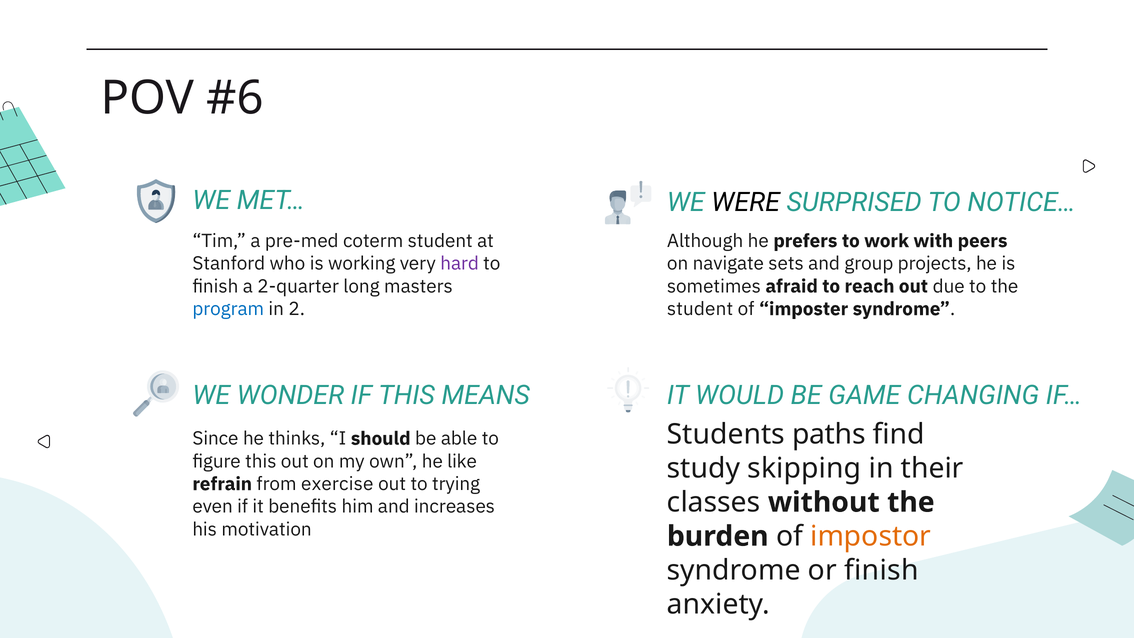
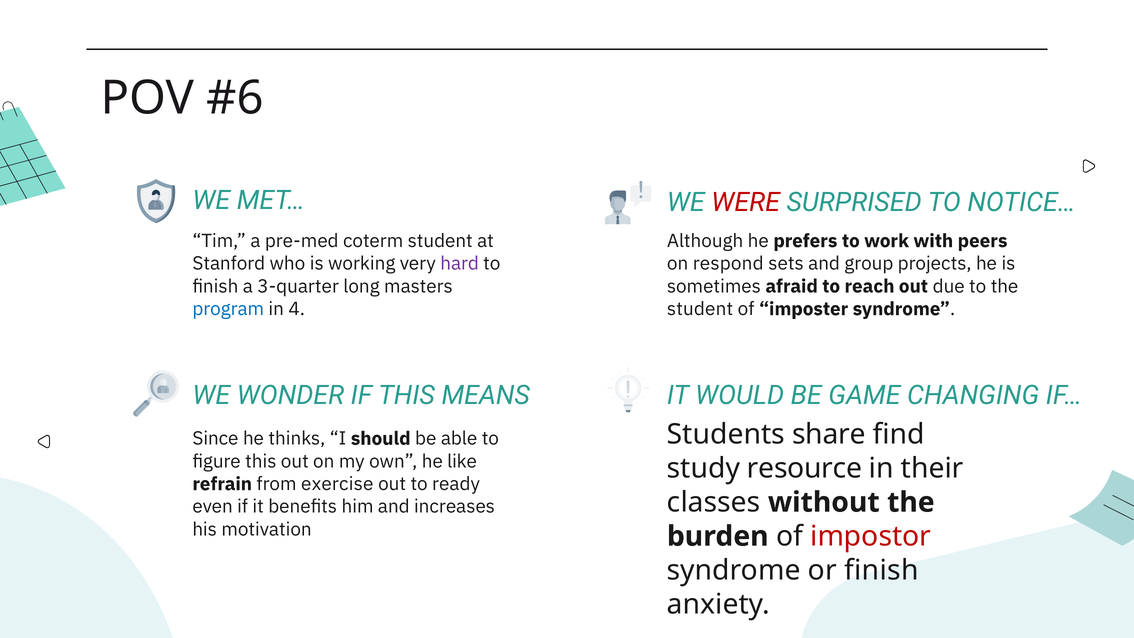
WERE colour: black -> red (746, 203)
navigate: navigate -> respond (728, 264)
2-quarter: 2-quarter -> 3-quarter (298, 286)
2: 2 -> 4 (297, 309)
paths: paths -> share (829, 434)
skipping: skipping -> resource (805, 468)
trying: trying -> ready (456, 484)
impostor colour: orange -> red (871, 536)
